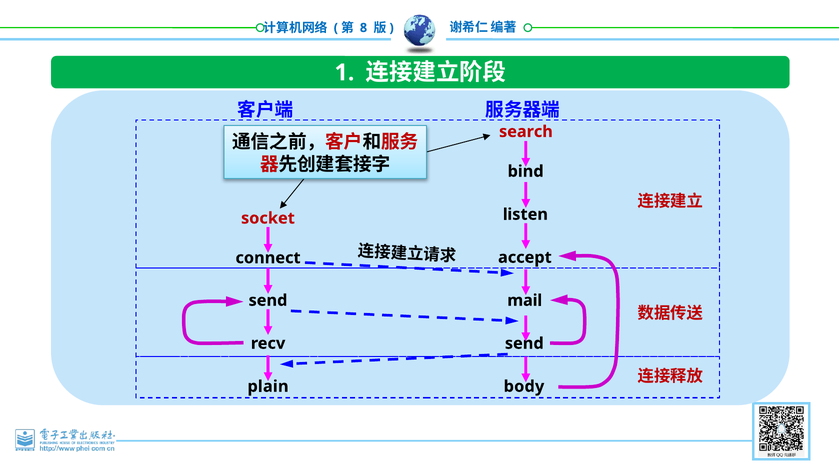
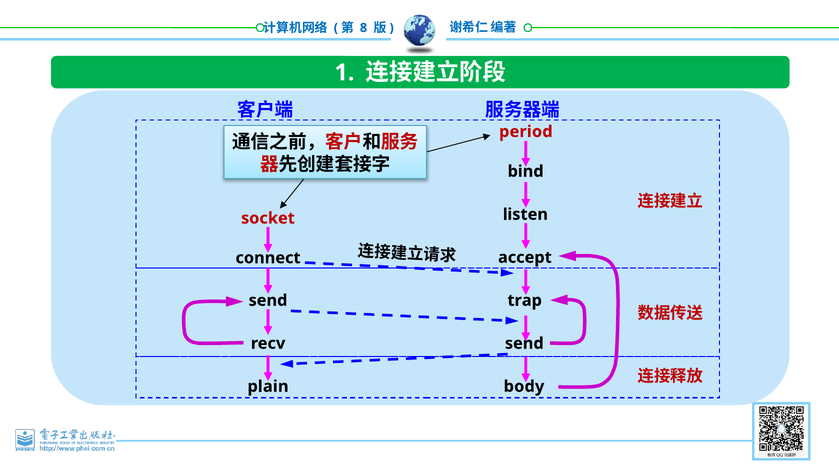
search: search -> period (526, 132)
mail: mail -> trap (525, 300)
